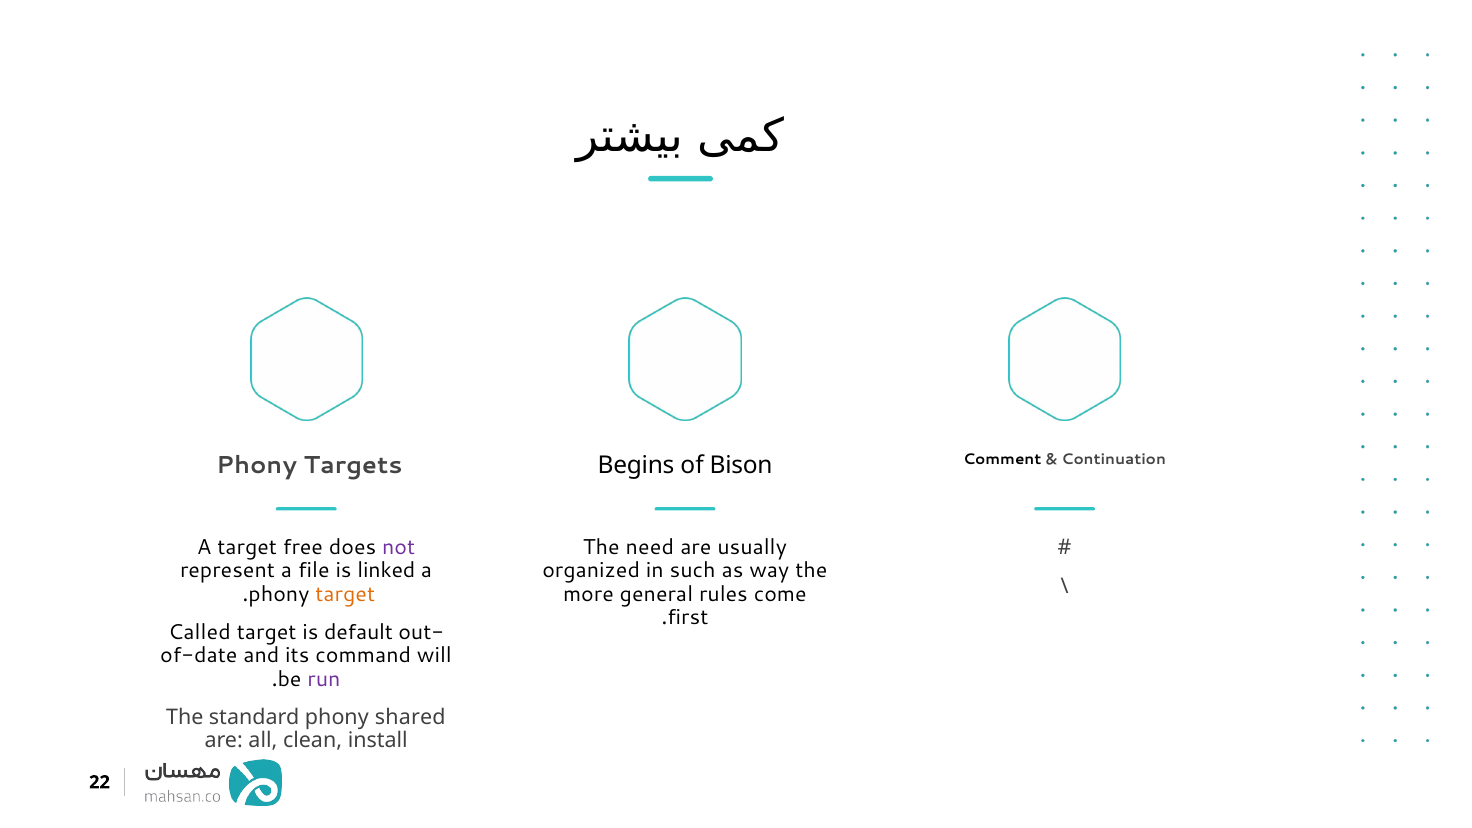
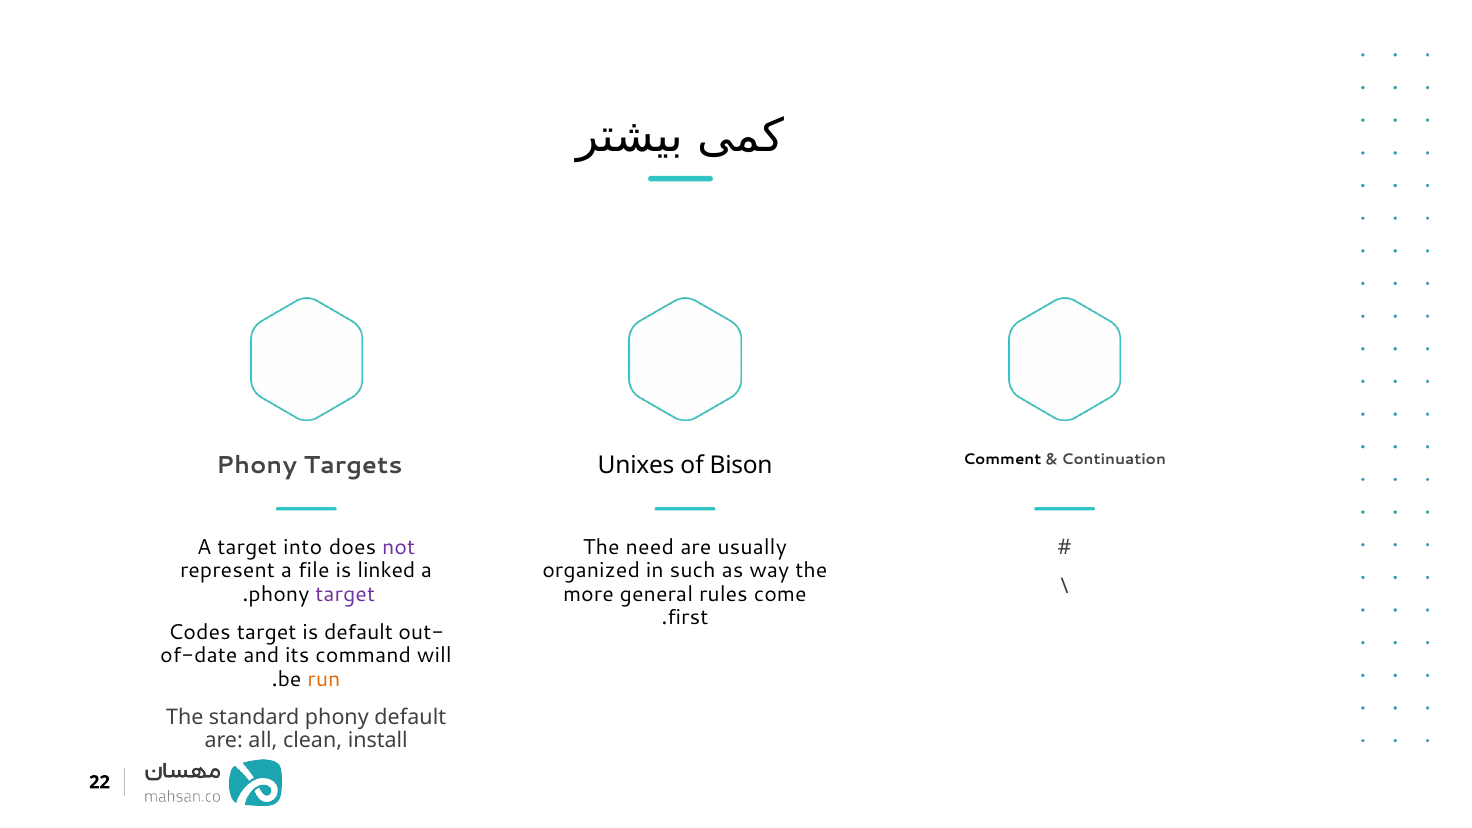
Begins: Begins -> Unixes (636, 465)
free: free -> into (303, 548)
target colour: orange -> purple (345, 594)
Called: Called -> Codes (199, 633)
run colour: purple -> orange (324, 679)
phony shared: shared -> default (410, 718)
